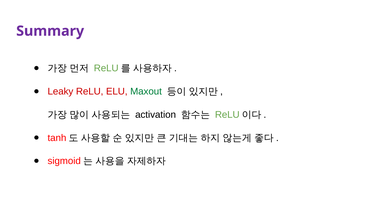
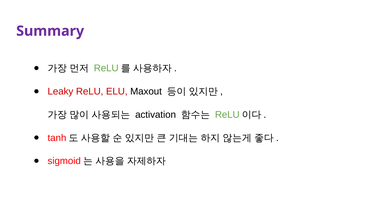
Maxout colour: green -> black (146, 92)
